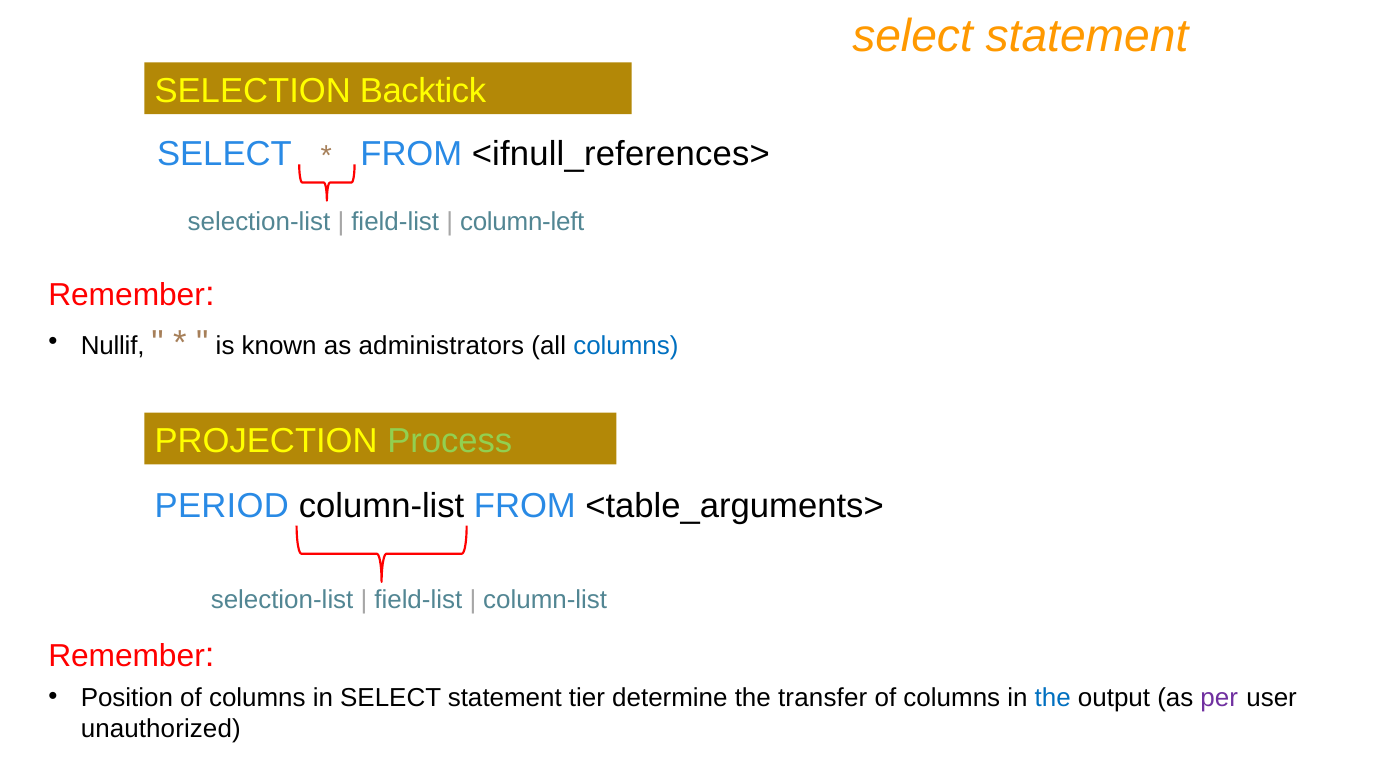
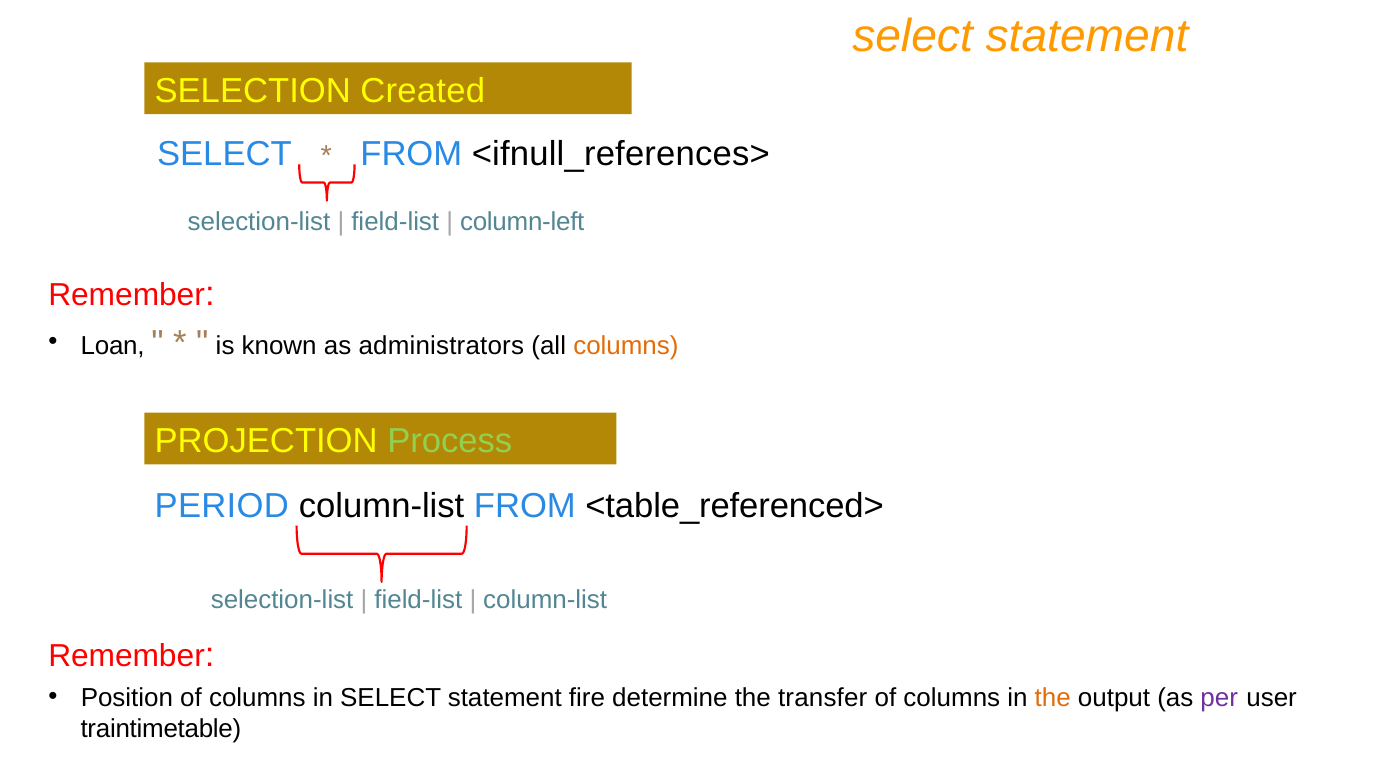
Backtick: Backtick -> Created (423, 91)
Nullif: Nullif -> Loan (113, 346)
columns colour: blue -> orange (626, 346)
<table_arguments>: <table_arguments> -> <table_referenced> (735, 506)
tier: tier -> fire (587, 698)
the colour: blue -> orange (1053, 698)
unauthorized: unauthorized -> traintimetable (161, 729)
